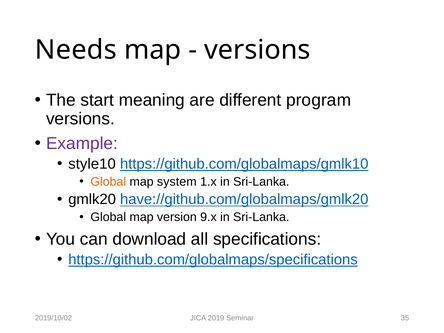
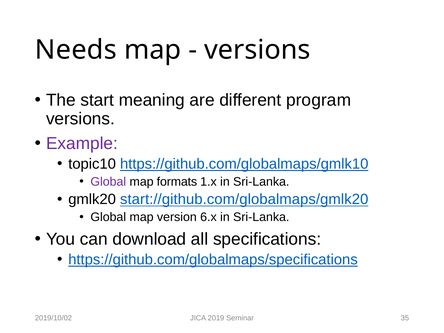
style10: style10 -> topic10 (92, 164)
Global colour: orange -> purple (108, 182)
system: system -> formats (177, 182)
have://github.com/globalmaps/gmlk20: have://github.com/globalmaps/gmlk20 -> start://github.com/globalmaps/gmlk20 (244, 199)
9.x: 9.x -> 6.x (208, 217)
